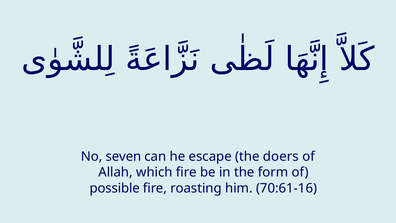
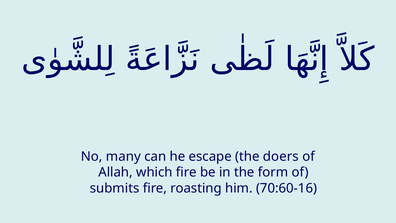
seven: seven -> many (123, 156)
possible: possible -> submits (115, 188)
70:61-16: 70:61-16 -> 70:60-16 (287, 188)
